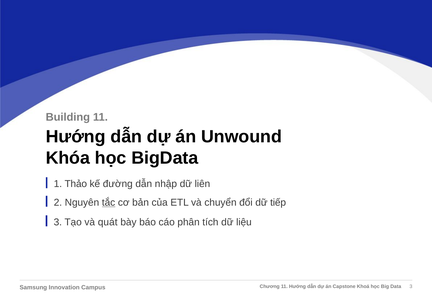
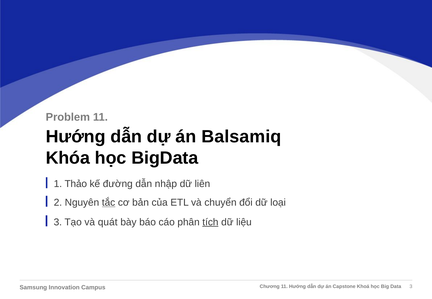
Building: Building -> Problem (68, 117)
Unwound: Unwound -> Balsamiq (241, 137)
tiếp: tiếp -> loại (278, 203)
tích underline: none -> present (210, 222)
